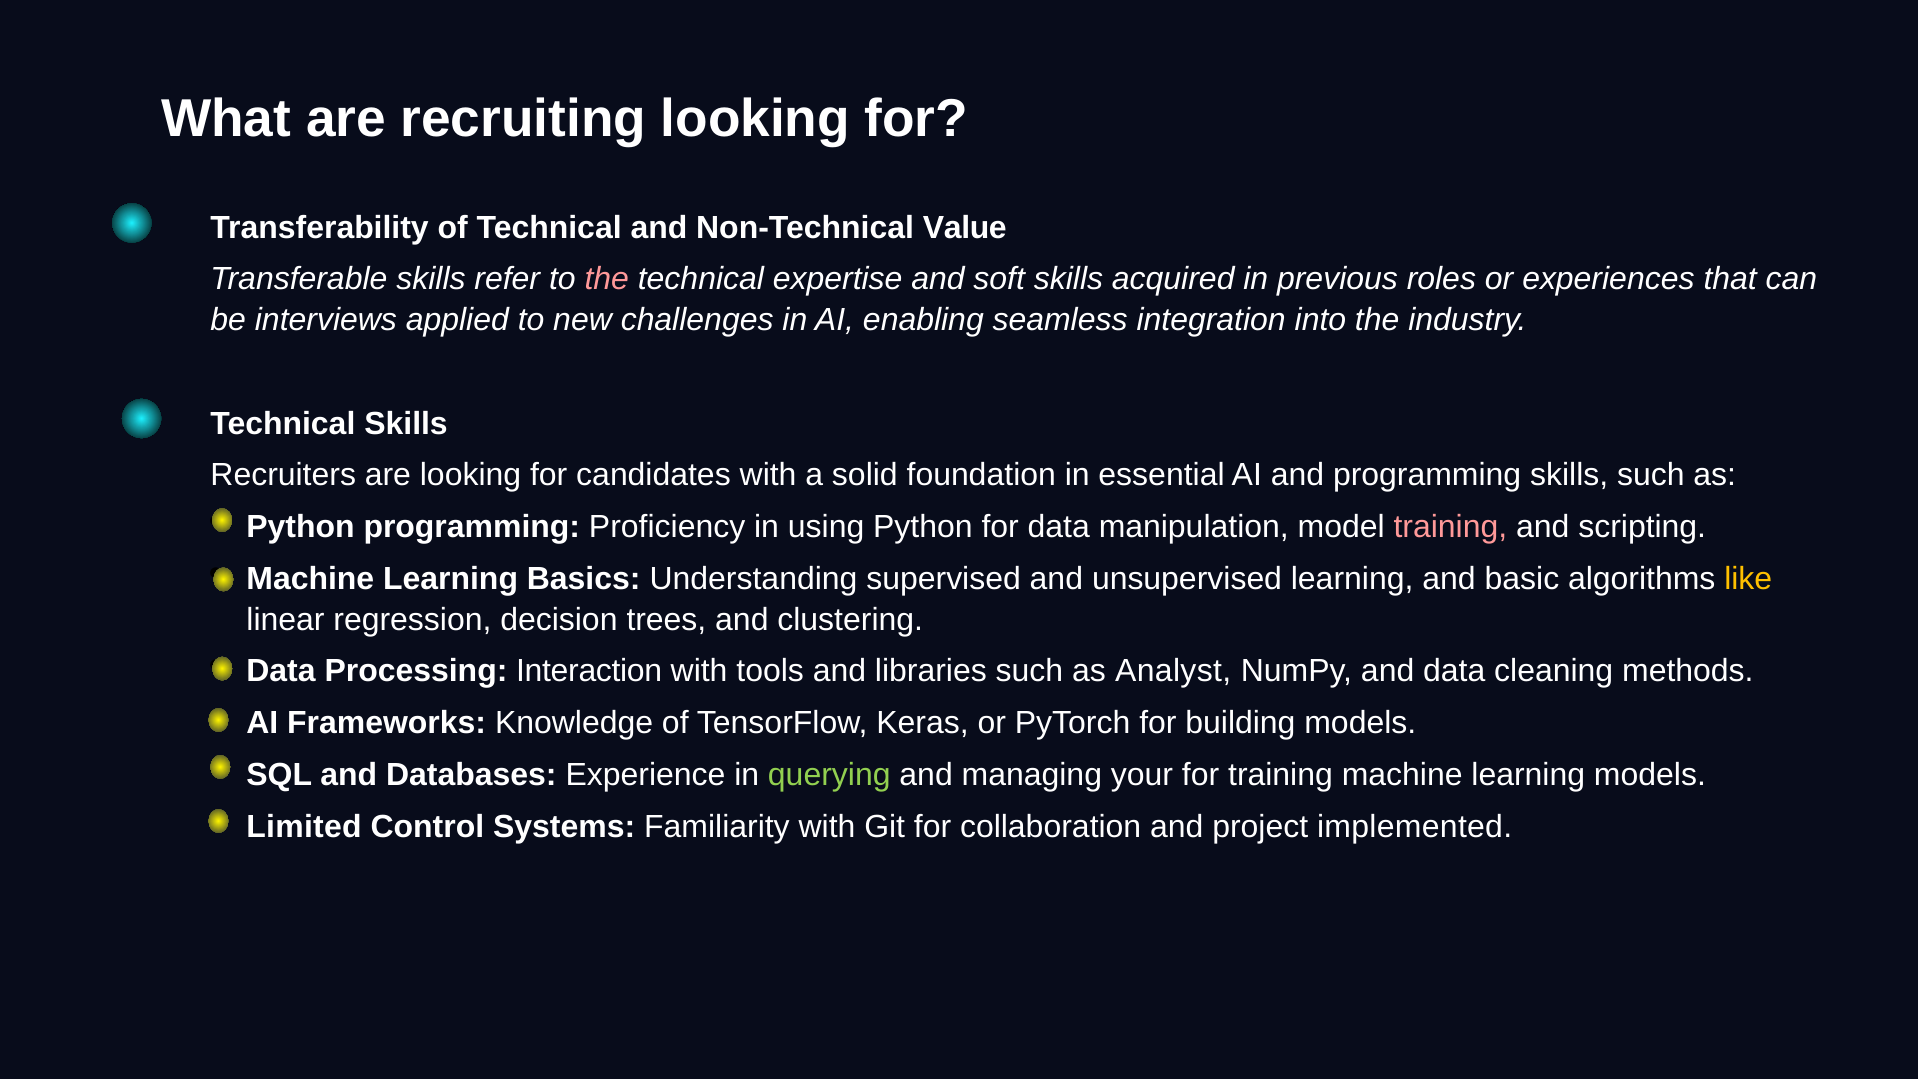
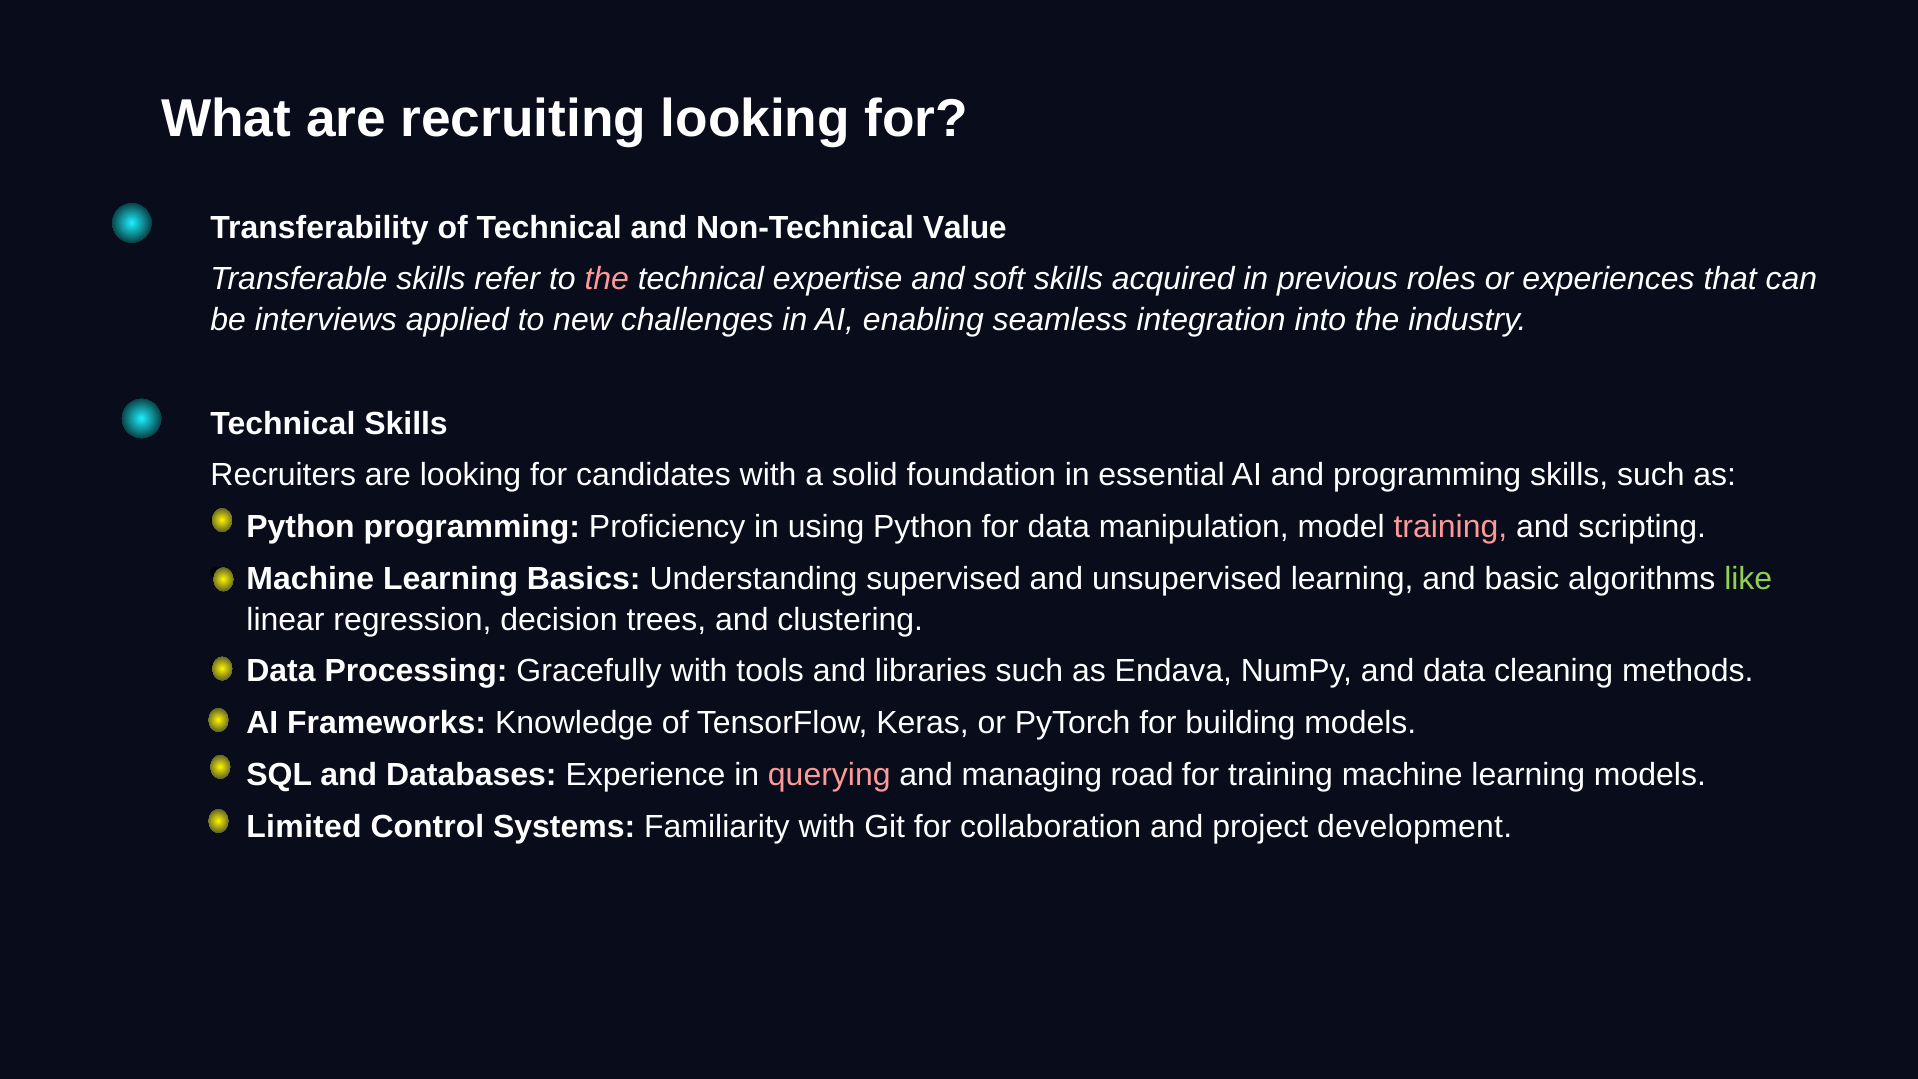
like colour: yellow -> light green (1748, 579)
Interaction: Interaction -> Gracefully (589, 671)
Analyst: Analyst -> Endava (1173, 671)
querying colour: light green -> pink (829, 775)
your: your -> road (1142, 775)
implemented: implemented -> development (1415, 826)
